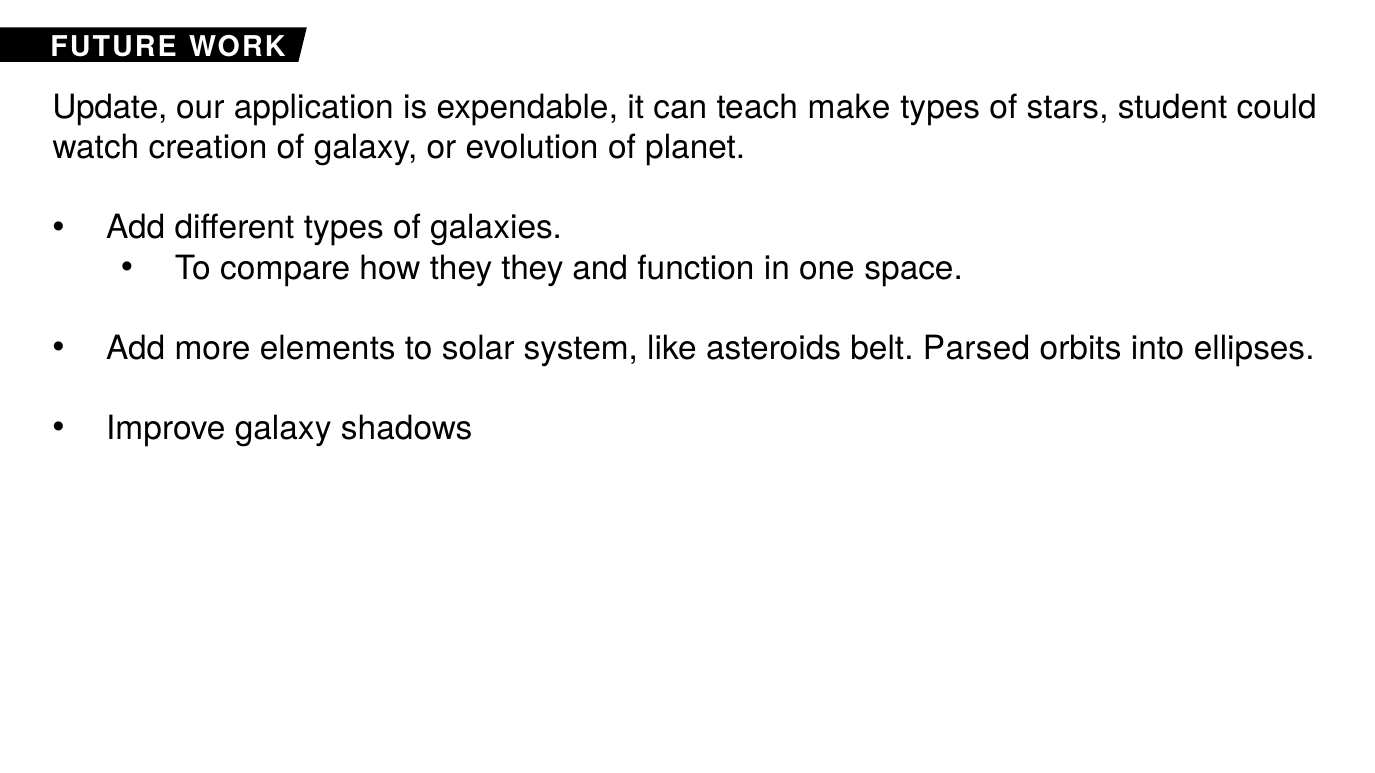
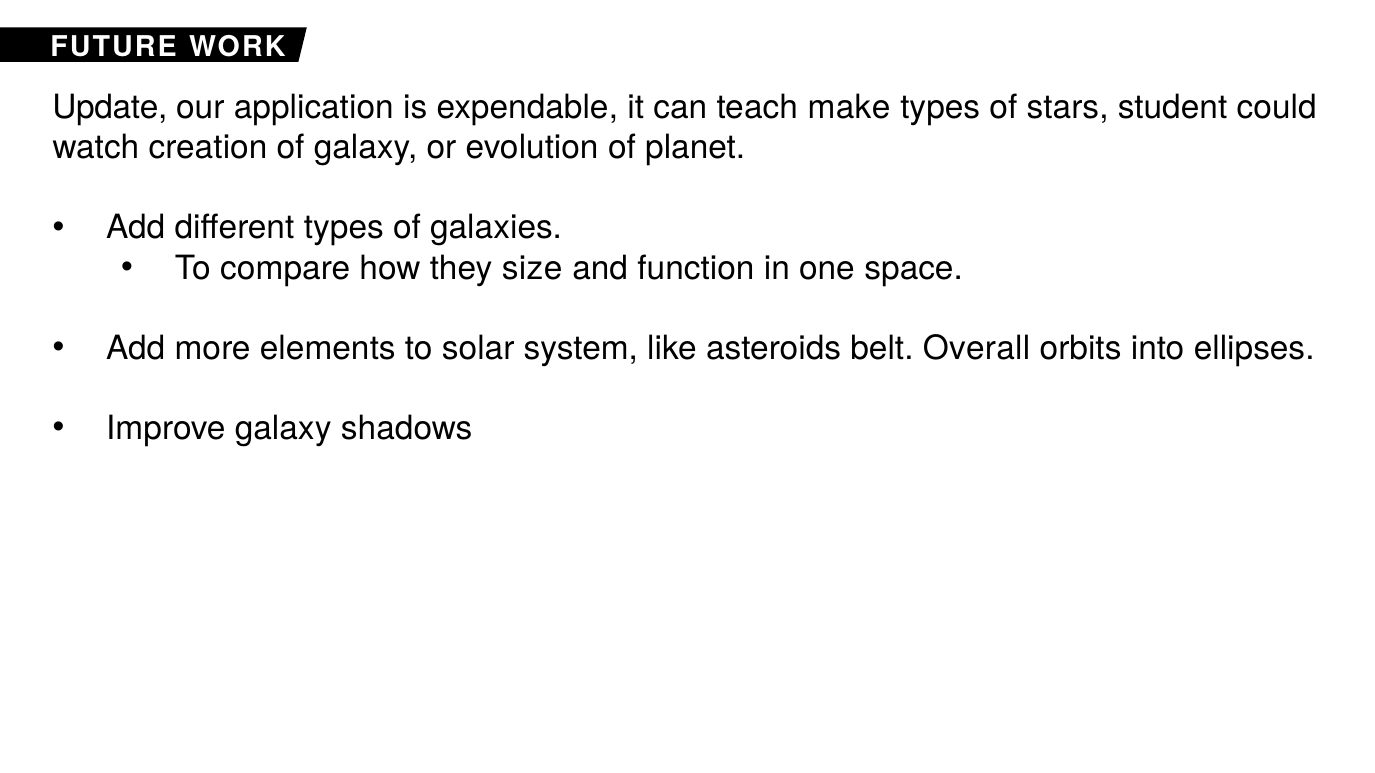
they they: they -> size (532, 268)
Parsed: Parsed -> Overall (977, 348)
